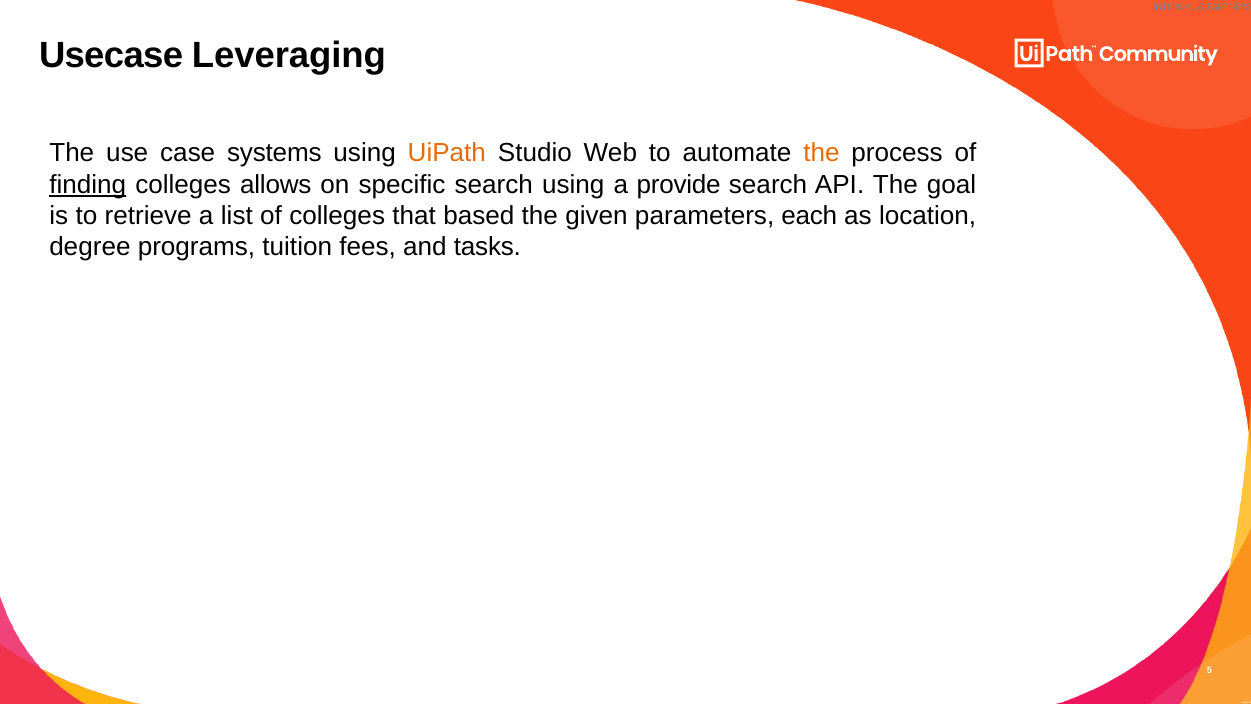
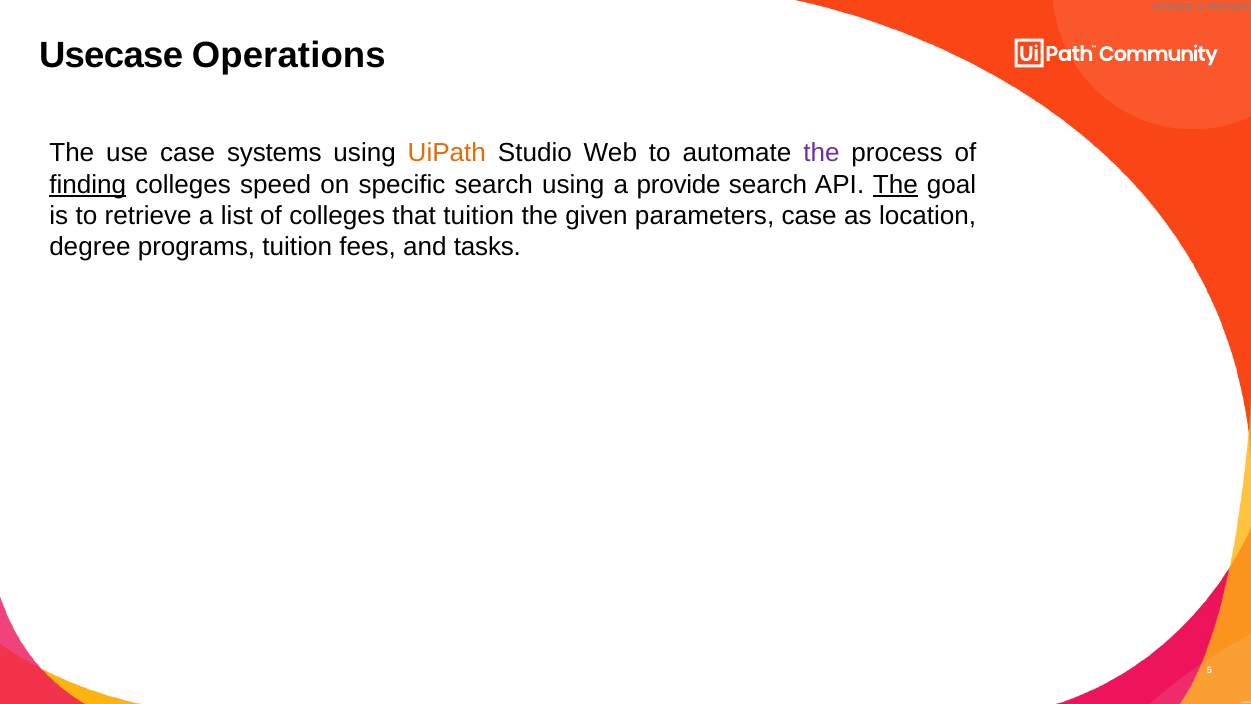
Leveraging: Leveraging -> Operations (289, 55)
the colour: orange -> purple (821, 153)
allows: allows -> speed (276, 184)
The underline: none -> present (895, 184)
that based: based -> tuition (479, 216)
parameters each: each -> case (809, 216)
